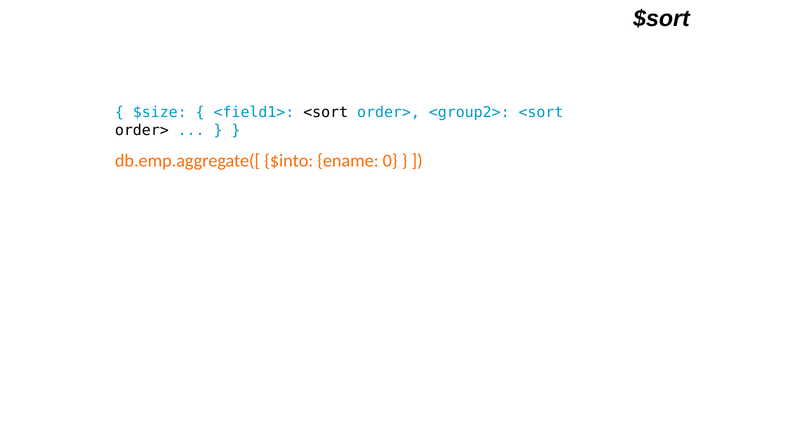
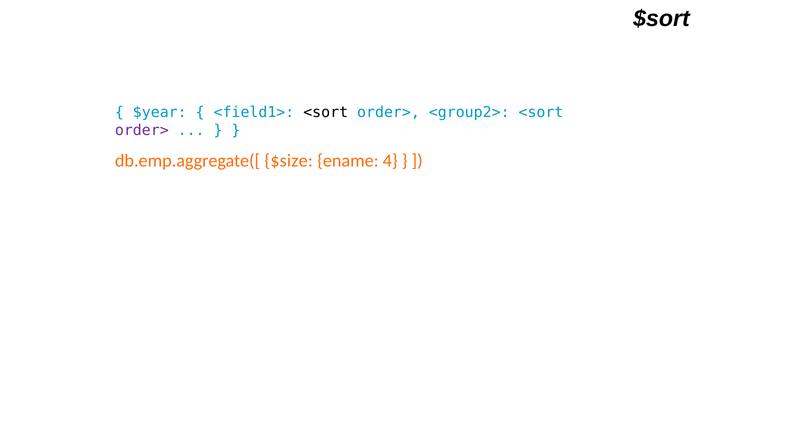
$size: $size -> $year (160, 112)
order> colour: black -> purple (142, 130)
$into: $into -> $size (289, 161)
0: 0 -> 4 (390, 161)
